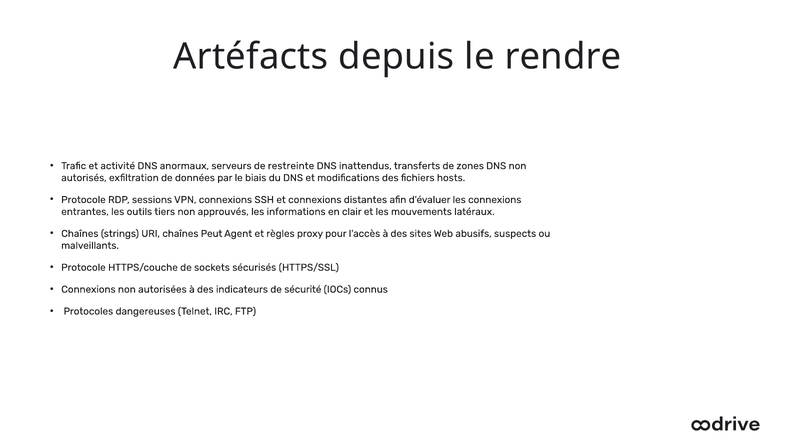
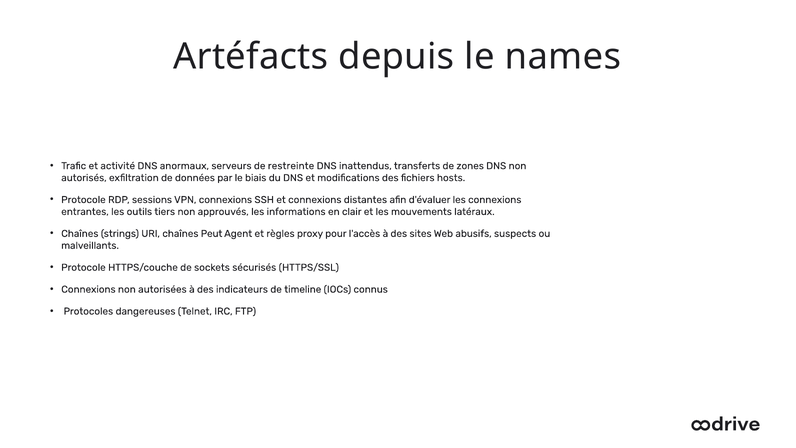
rendre: rendre -> names (563, 57)
sécurité: sécurité -> timeline (303, 289)
